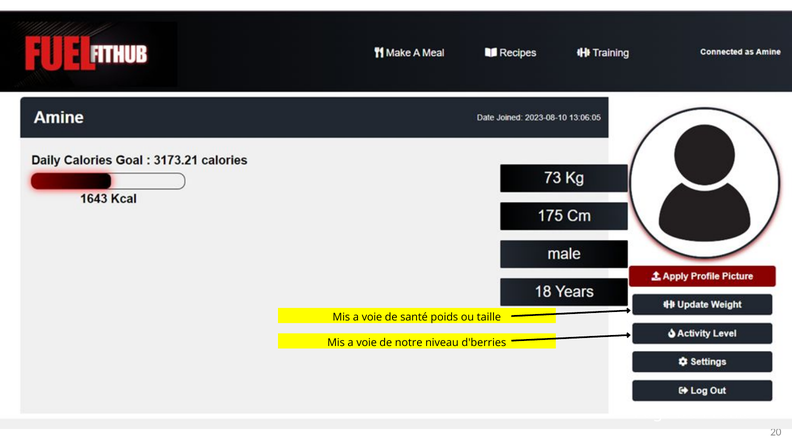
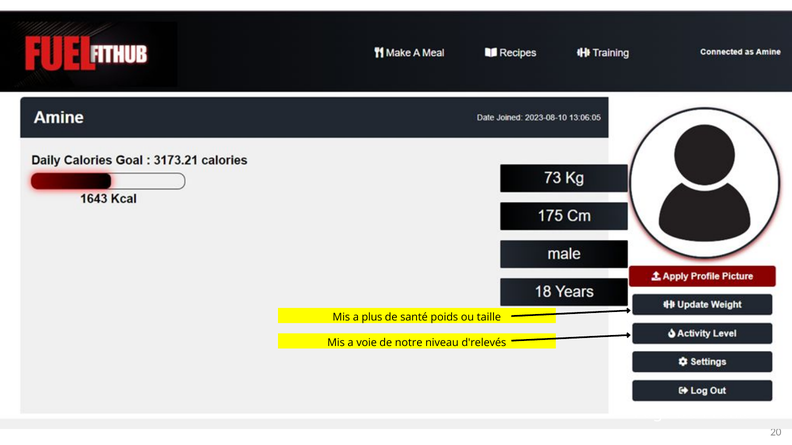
voie: voie -> plus (372, 318)
d'berries: d'berries -> d'relevés (484, 343)
